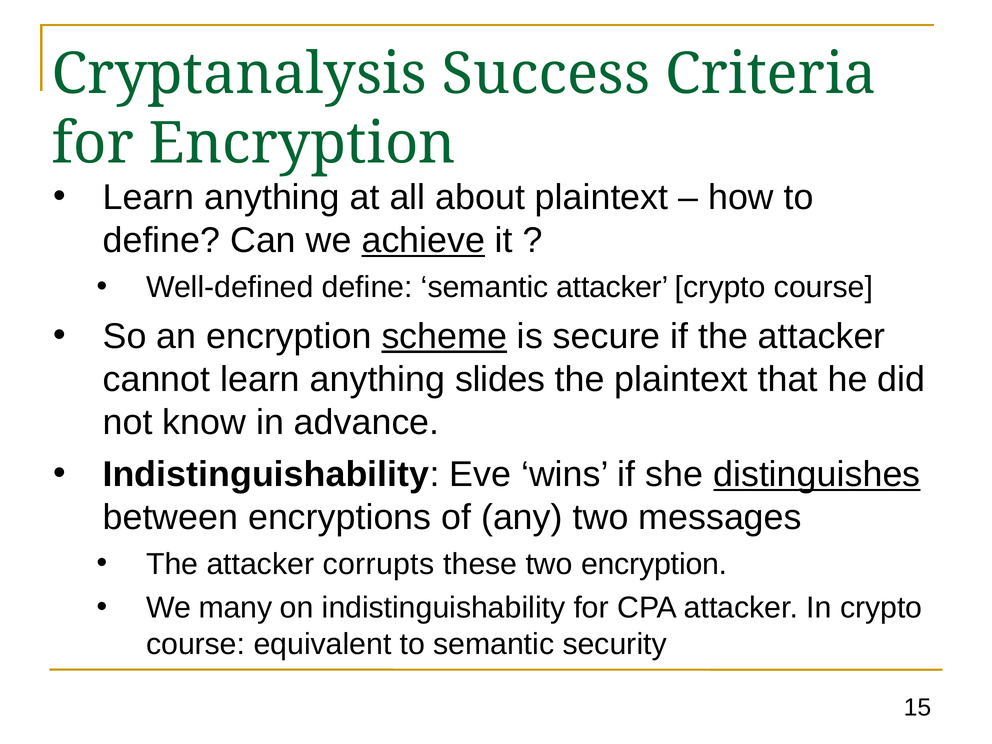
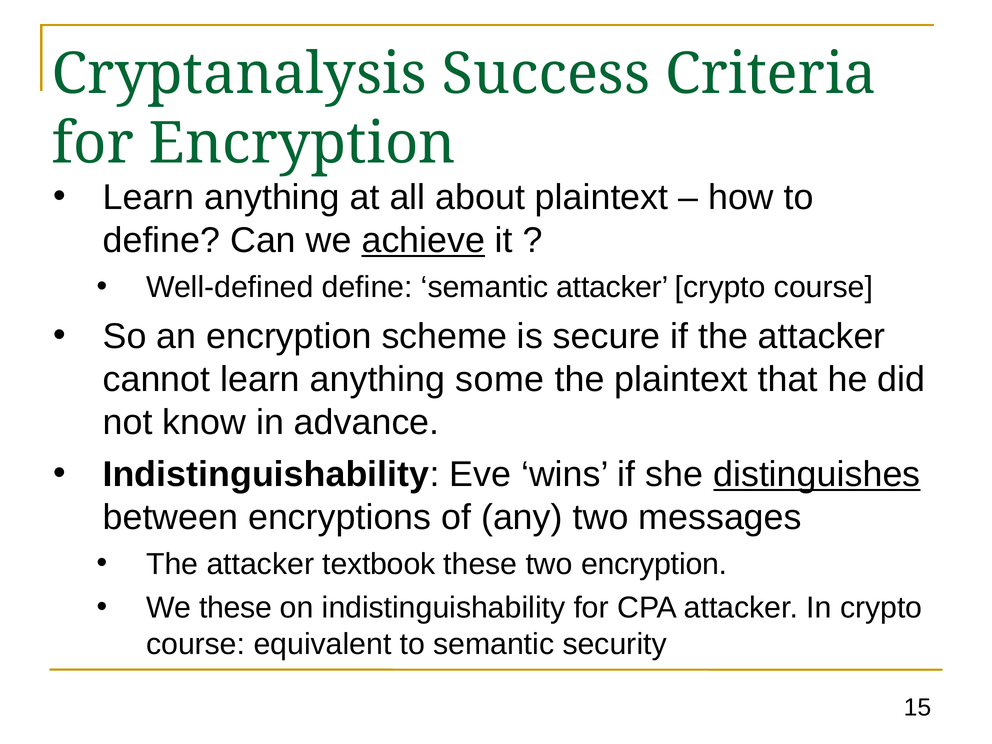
scheme underline: present -> none (444, 336)
slides: slides -> some (500, 379)
corrupts: corrupts -> textbook (379, 564)
We many: many -> these (236, 608)
